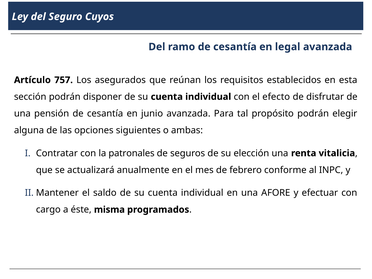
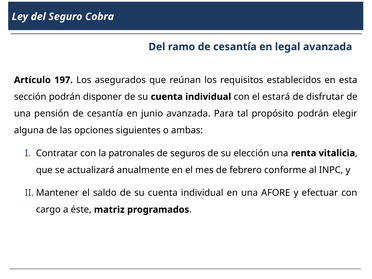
Cuyos: Cuyos -> Cobra (99, 17)
757: 757 -> 197 (64, 80)
efecto: efecto -> estará (276, 97)
misma: misma -> matriz (109, 210)
